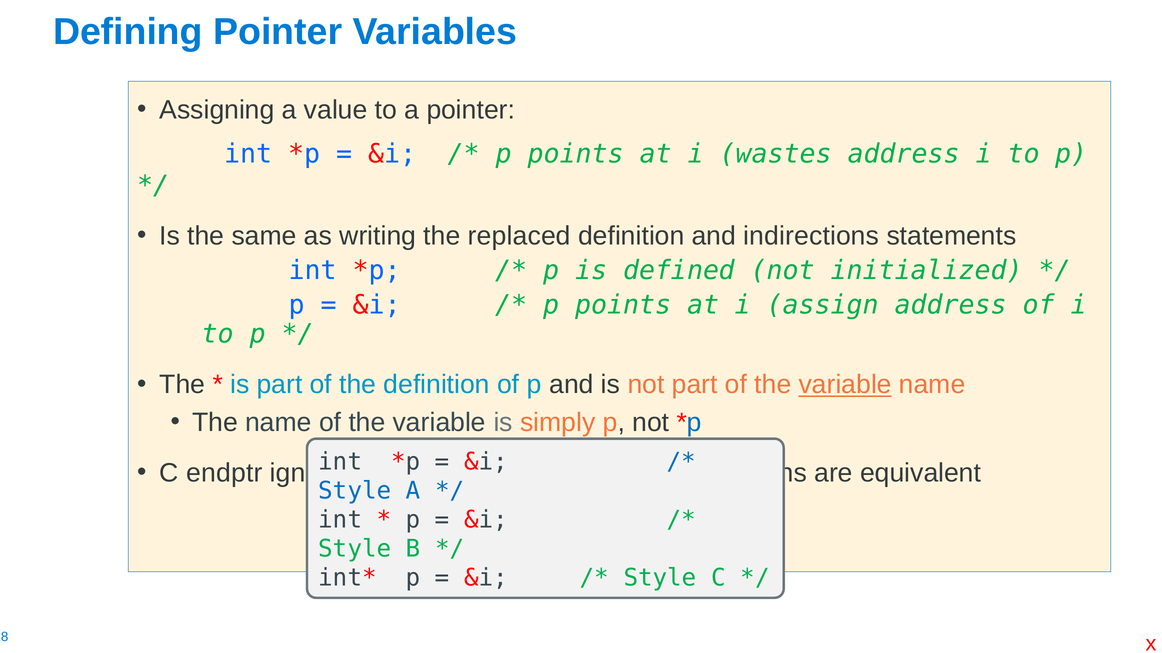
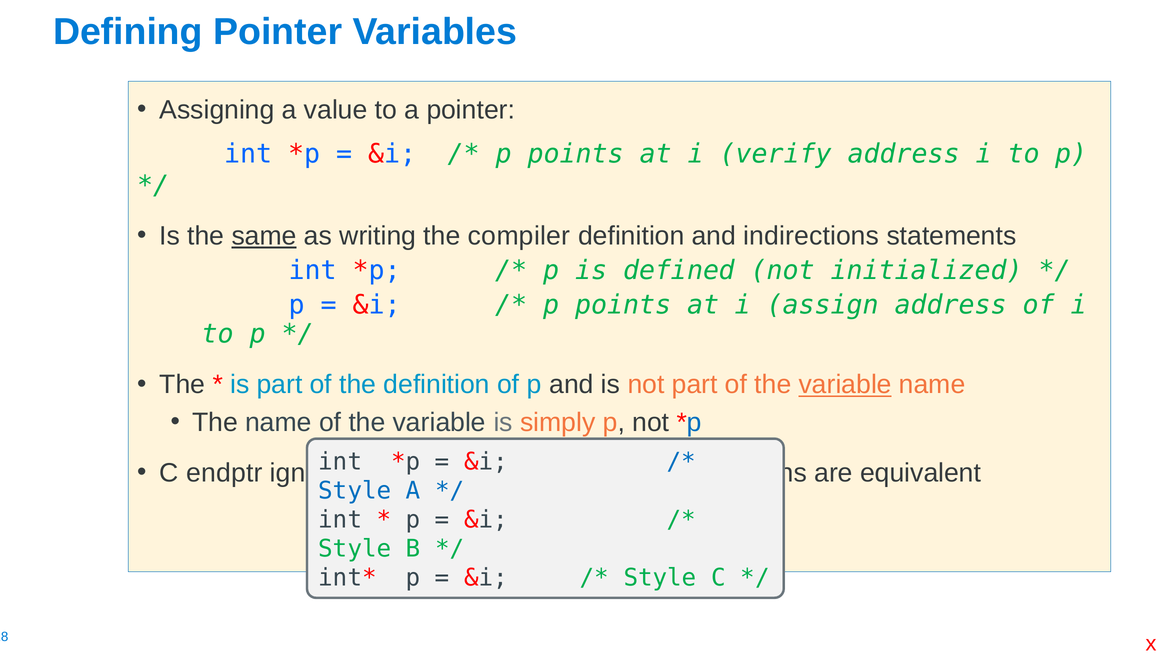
wastes: wastes -> verify (776, 154)
same underline: none -> present (264, 236)
replaced: replaced -> compiler (519, 236)
